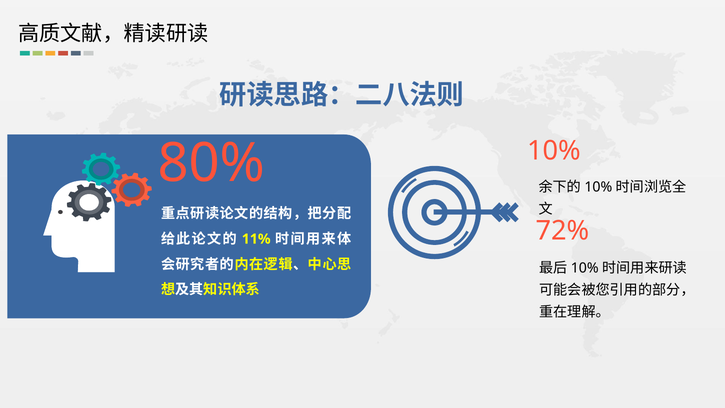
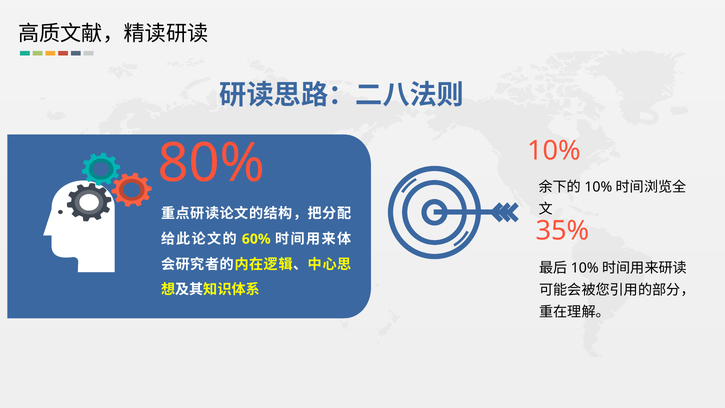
72%: 72% -> 35% (563, 231)
11%: 11% -> 60% (256, 239)
